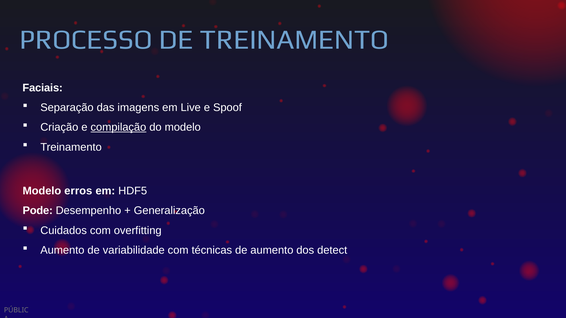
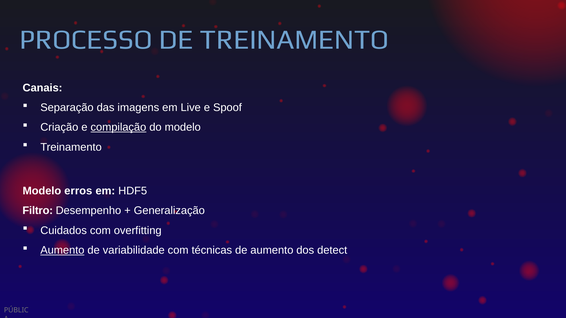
Faciais: Faciais -> Canais (43, 88)
Pode: Pode -> Filtro (38, 211)
Aumento underline: none -> present (62, 250)
